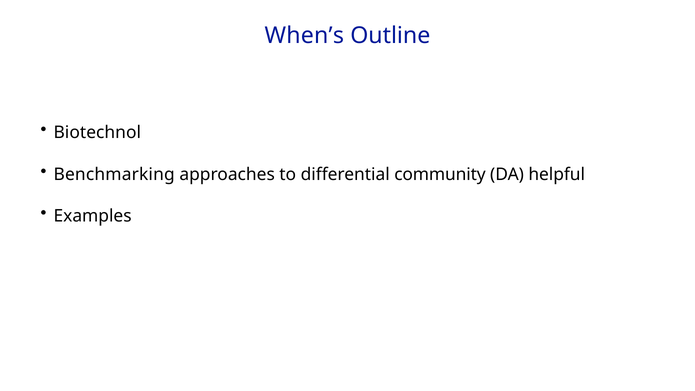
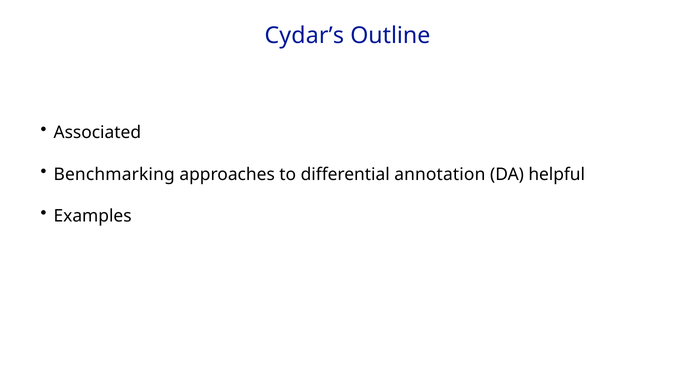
When’s: When’s -> Cydar’s (304, 35)
Biotechnol: Biotechnol -> Associated (97, 133)
community: community -> annotation (440, 174)
